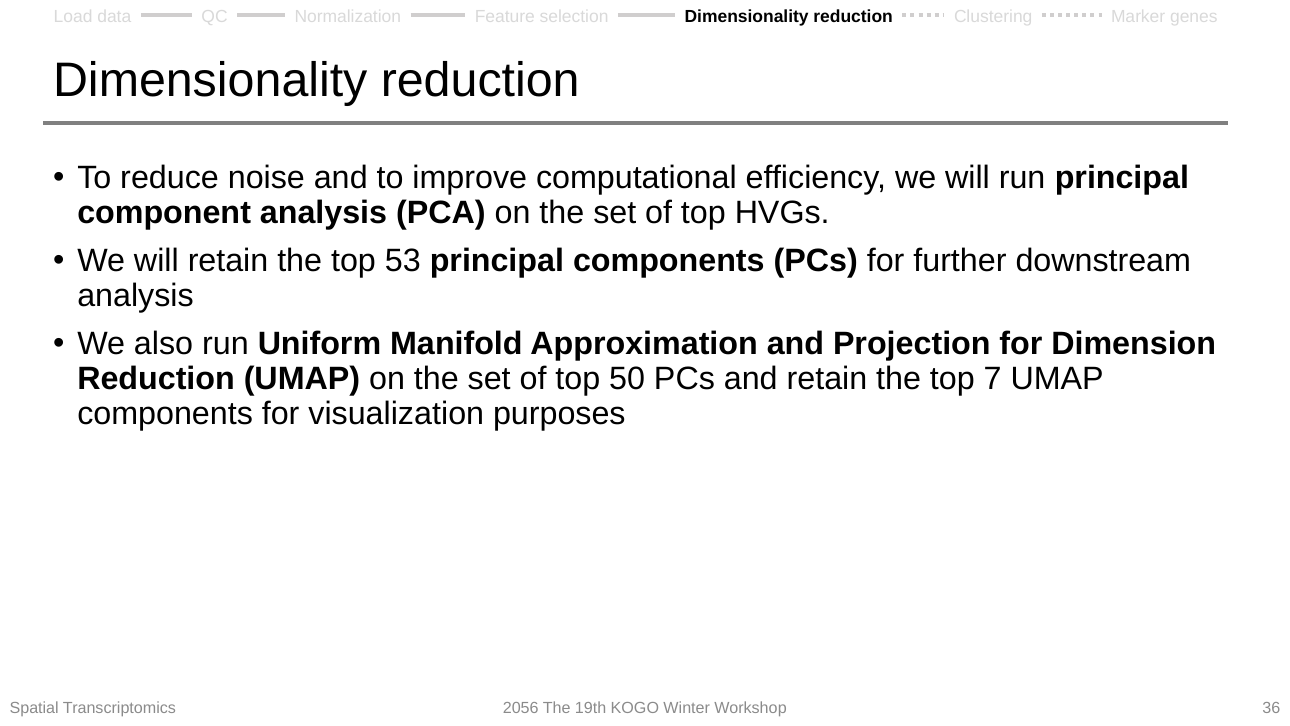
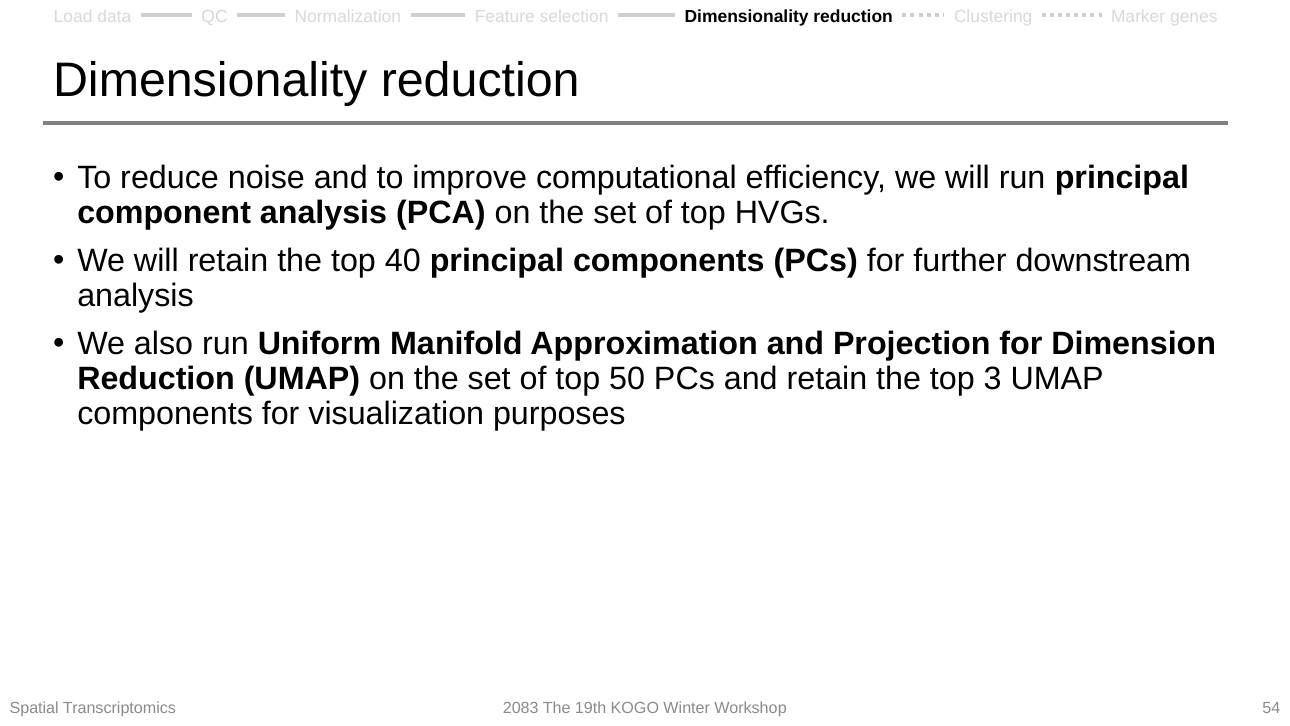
53: 53 -> 40 (403, 261)
7: 7 -> 3 (993, 379)
2056: 2056 -> 2083 (521, 707)
36: 36 -> 54 (1271, 707)
